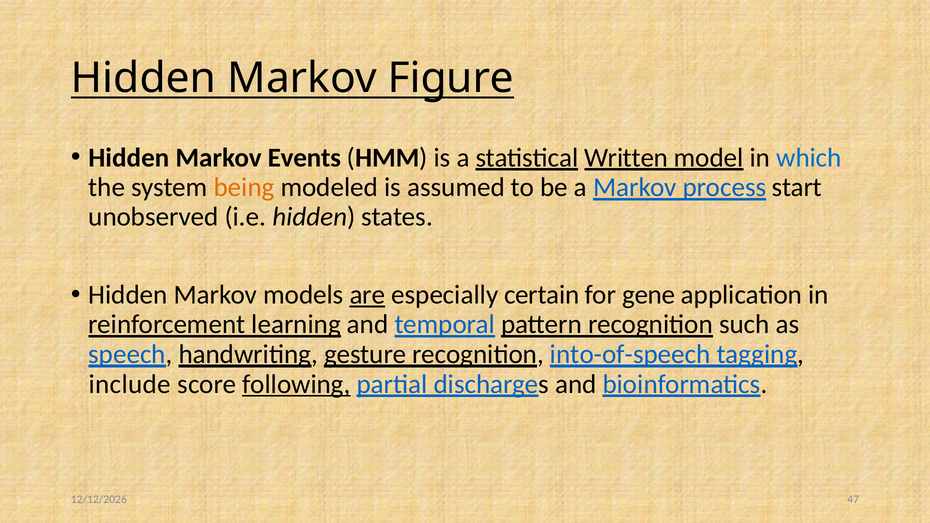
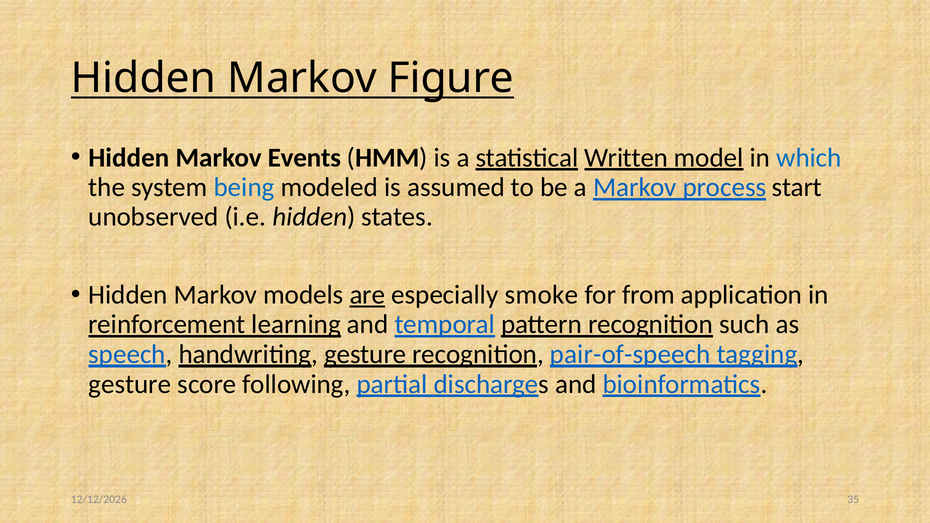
being colour: orange -> blue (244, 187)
certain: certain -> smoke (541, 295)
gene: gene -> from (649, 295)
into-of-speech: into-of-speech -> pair-of-speech (630, 354)
include: include -> gesture (130, 384)
following underline: present -> none (296, 384)
47: 47 -> 35 (853, 499)
